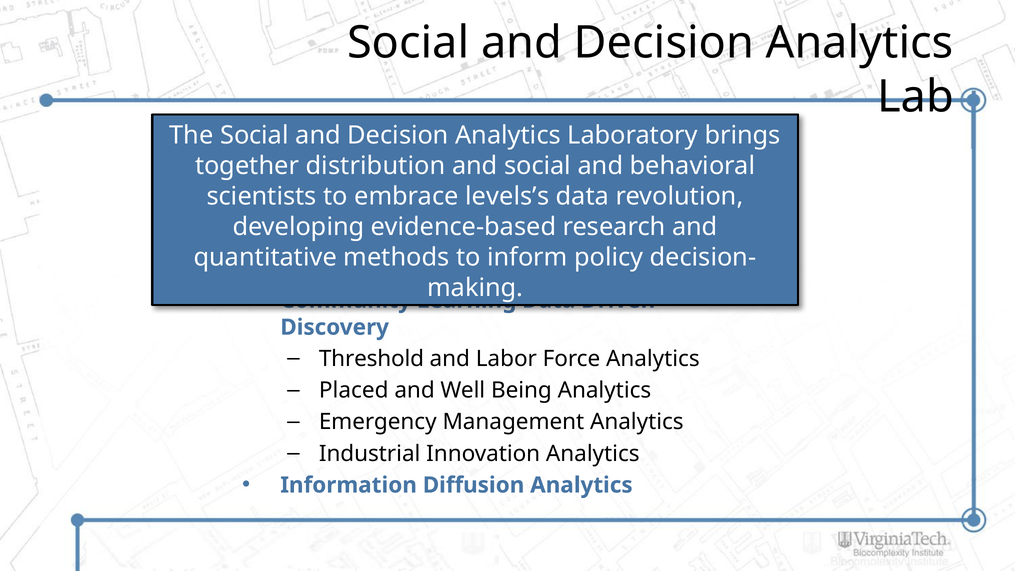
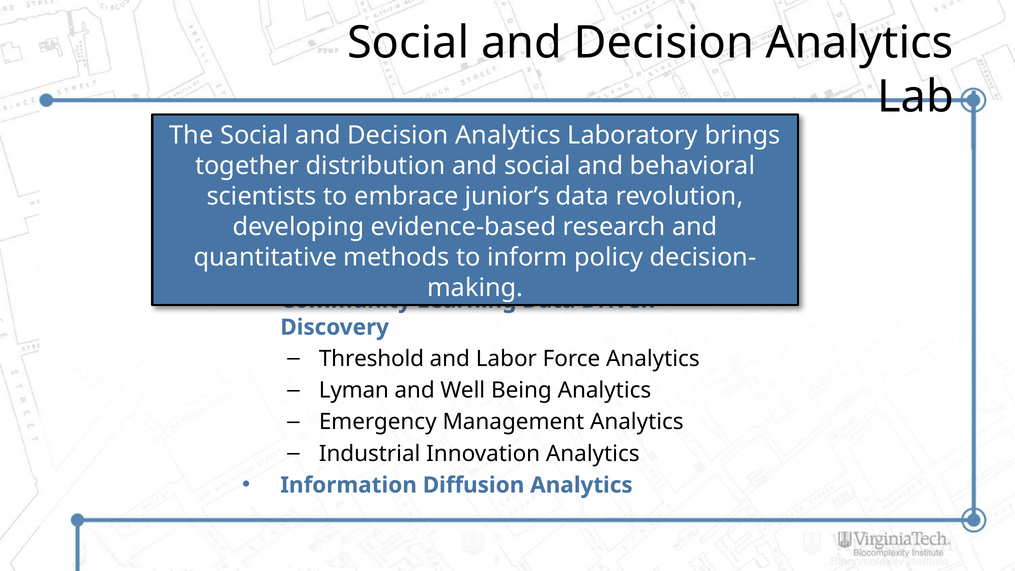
levels’s: levels’s -> junior’s (507, 196)
Placed: Placed -> Lyman (354, 390)
